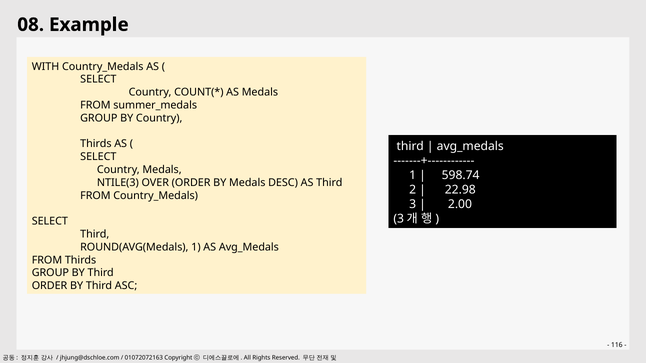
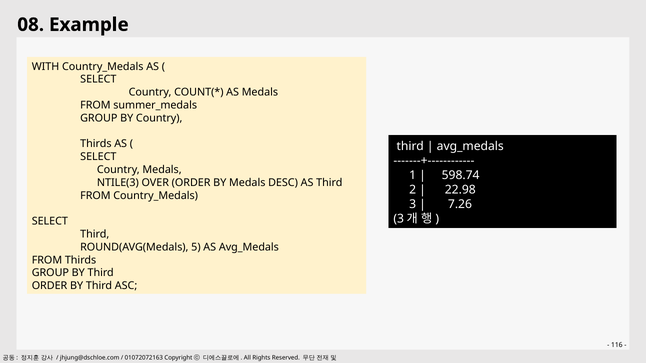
2.00: 2.00 -> 7.26 (460, 204)
ROUND(AVG(Medals 1: 1 -> 5 (196, 247)
